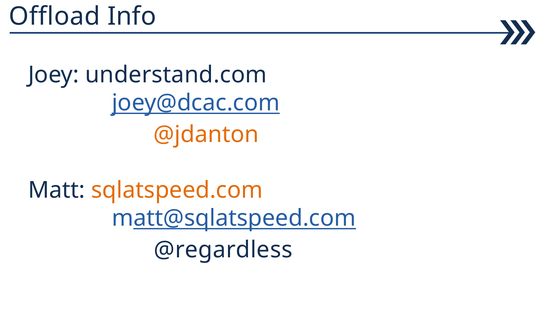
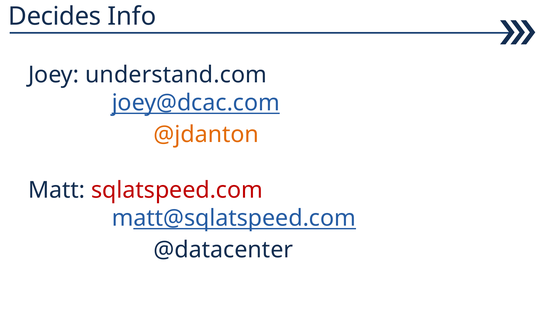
Offload: Offload -> Decides (55, 16)
sqlatspeed.com colour: orange -> red (177, 190)
@regardless: @regardless -> @datacenter (223, 250)
